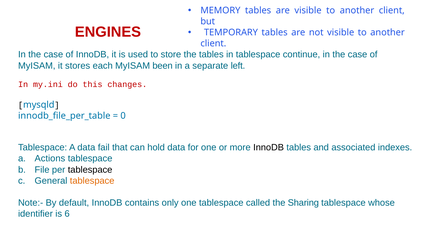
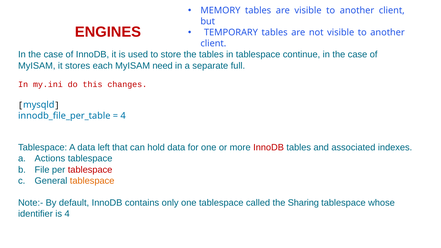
been: been -> need (163, 66)
left: left -> full (238, 66)
0: 0 -> 4 (123, 116)
fail: fail -> left (104, 148)
InnoDB colour: black -> red (269, 148)
tablespace colour: black -> red (90, 170)
is 6: 6 -> 4 (67, 214)
